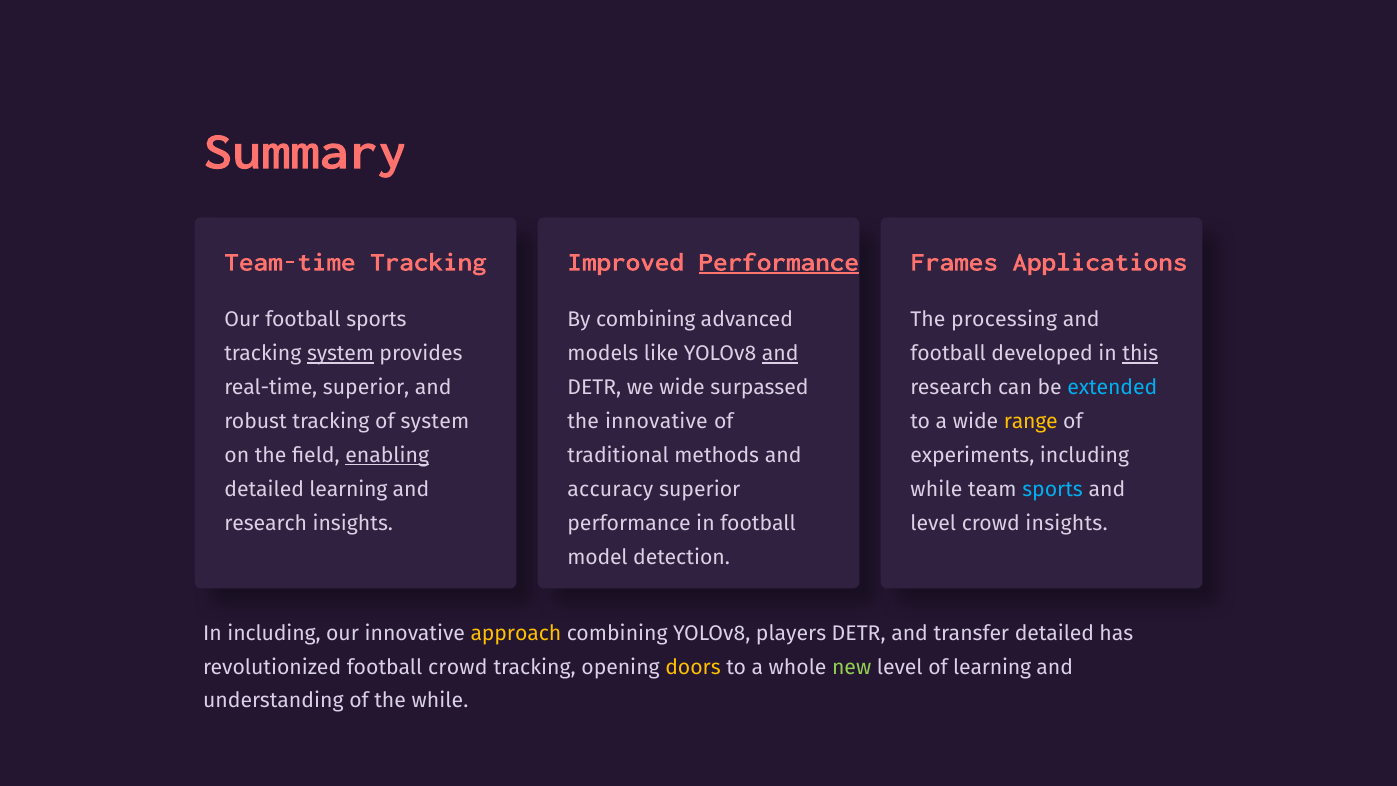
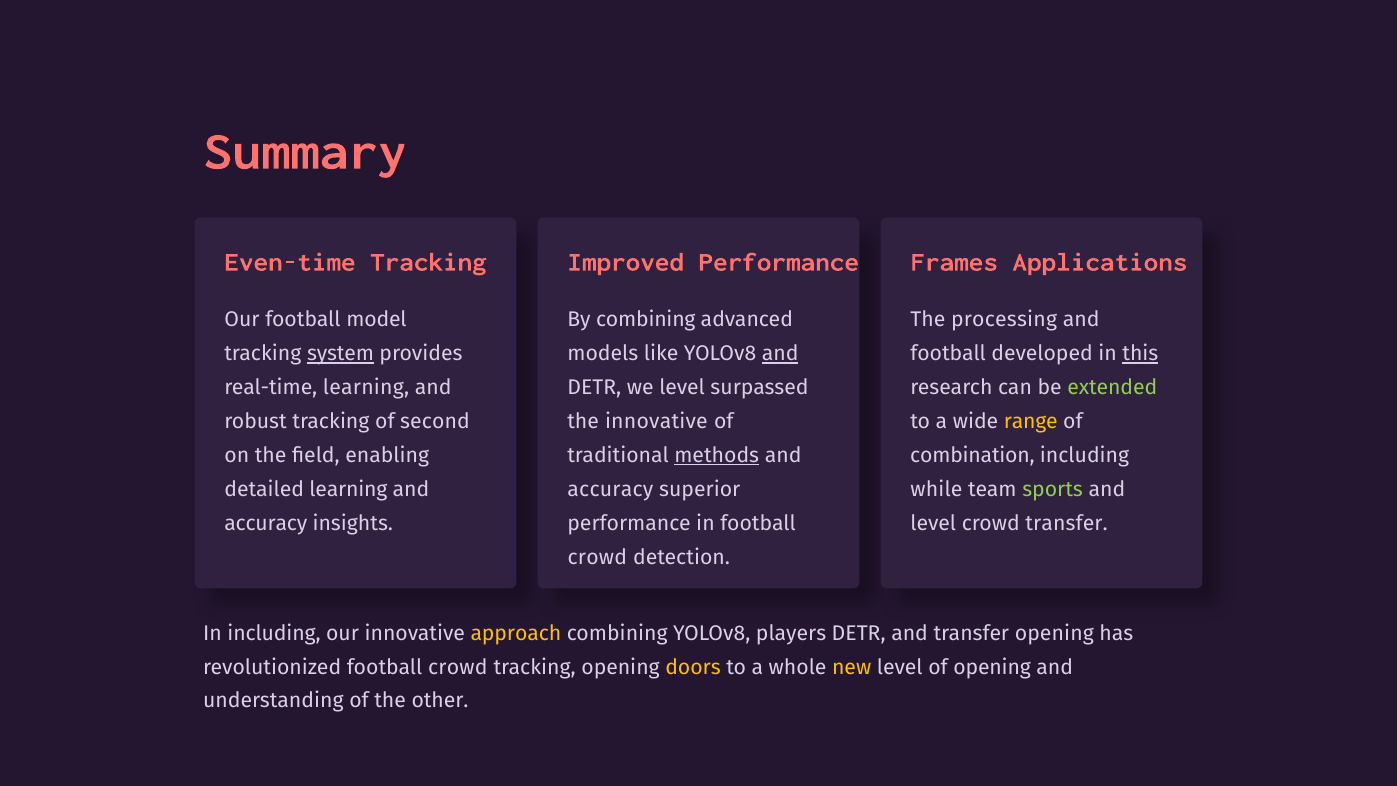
Team-time: Team-time -> Even-time (290, 262)
Performance underline: present -> none (779, 262)
football sports: sports -> model (376, 320)
real-time superior: superior -> learning (366, 388)
we wide: wide -> level (682, 388)
extended colour: light blue -> light green (1112, 388)
of system: system -> second (435, 422)
enabling underline: present -> none (387, 456)
methods underline: none -> present (717, 456)
experiments: experiments -> combination (972, 456)
sports colour: light blue -> light green (1053, 489)
research: research -> accuracy (266, 523)
crowd insights: insights -> transfer (1067, 523)
model: model -> crowd (597, 557)
transfer detailed: detailed -> opening (1054, 633)
new colour: light green -> yellow (852, 667)
of learning: learning -> opening (992, 667)
the while: while -> other (440, 701)
